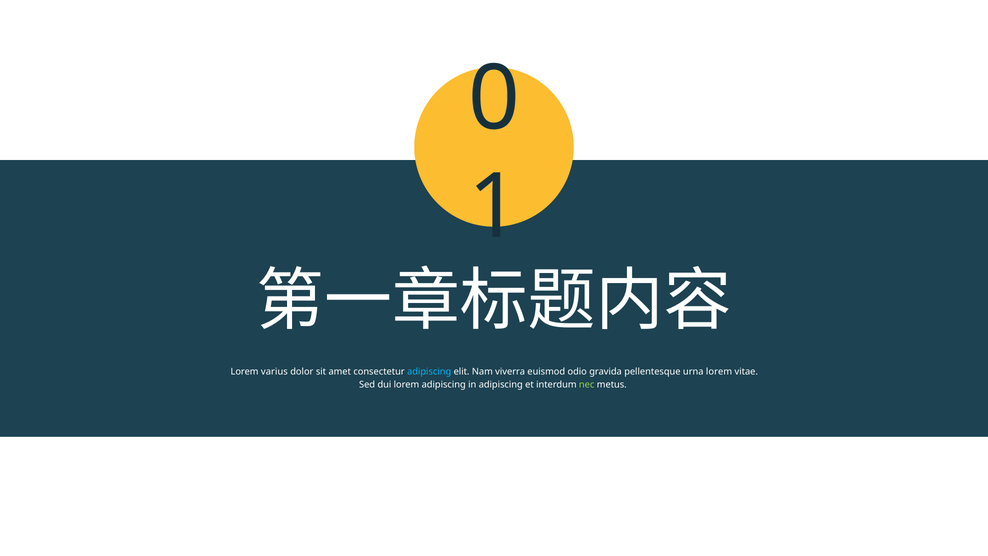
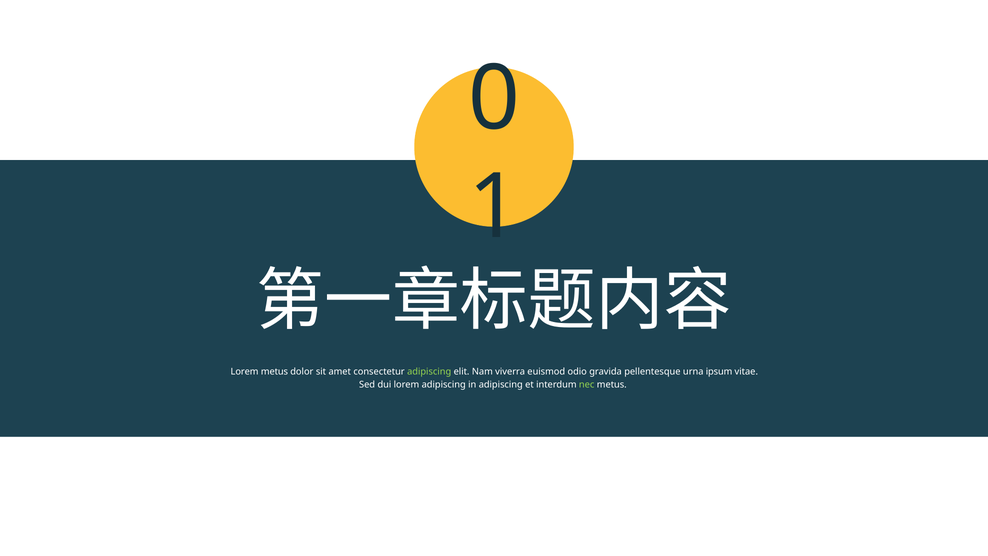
Lorem varius: varius -> metus (274, 371)
adipiscing colour: light blue -> light green (429, 371)
urna lorem: lorem -> ipsum (719, 371)
